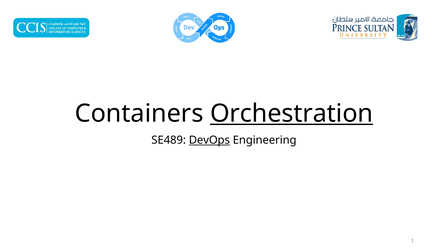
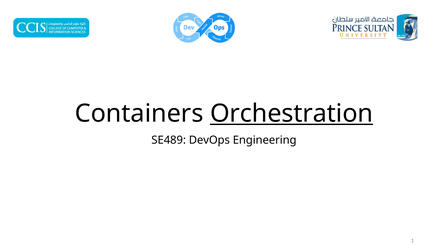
DevOps underline: present -> none (209, 140)
